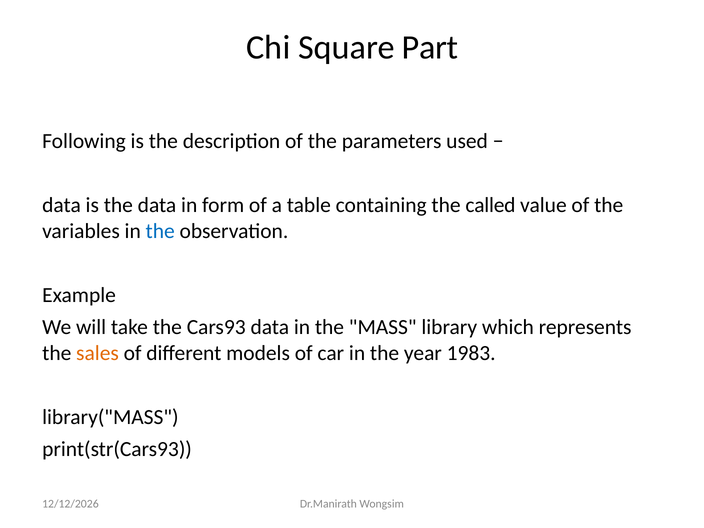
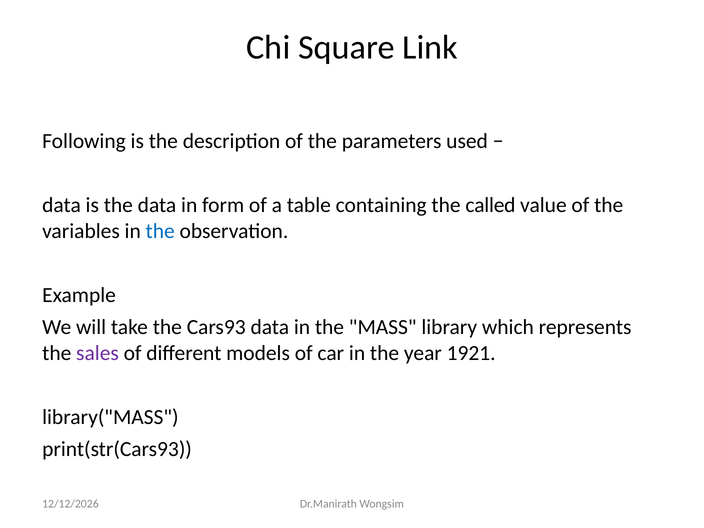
Part: Part -> Link (430, 48)
sales colour: orange -> purple (97, 353)
1983: 1983 -> 1921 (471, 353)
